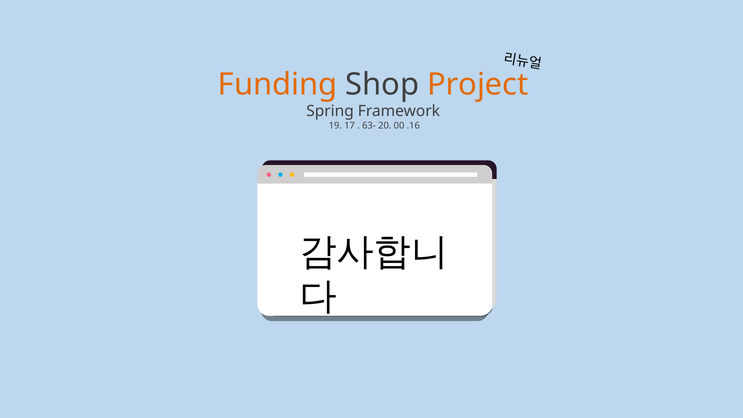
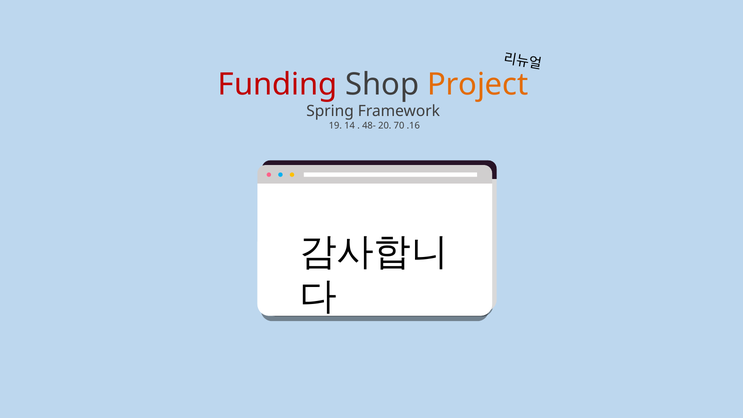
Funding colour: orange -> red (278, 84)
17: 17 -> 14 (350, 126)
63-: 63- -> 48- (369, 126)
00: 00 -> 70 (399, 126)
